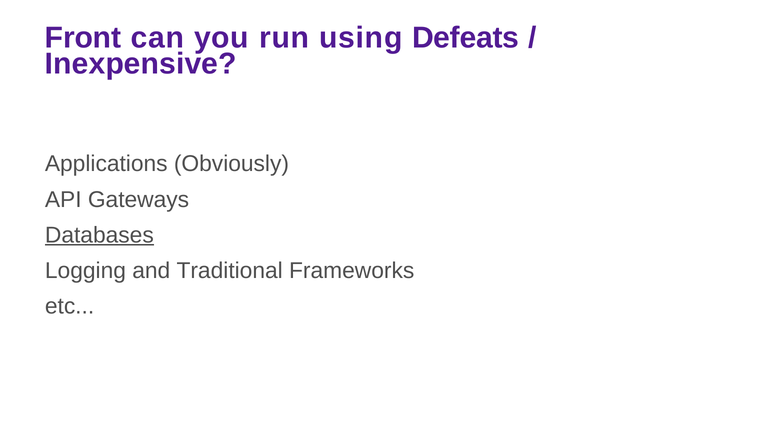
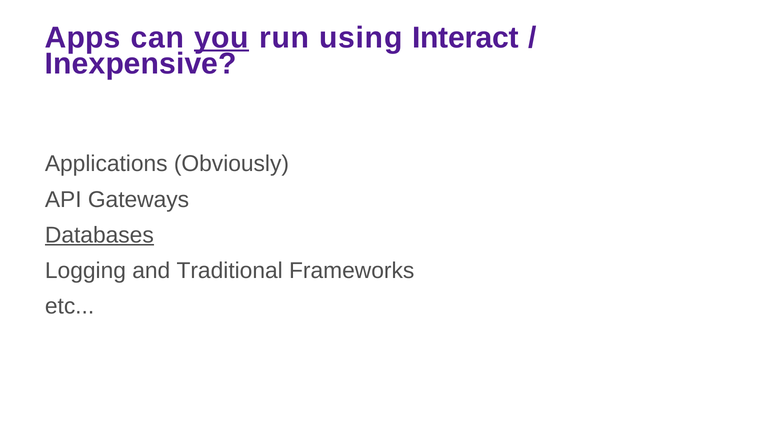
Front: Front -> Apps (83, 38)
you underline: none -> present (221, 38)
Defeats: Defeats -> Interact (466, 38)
